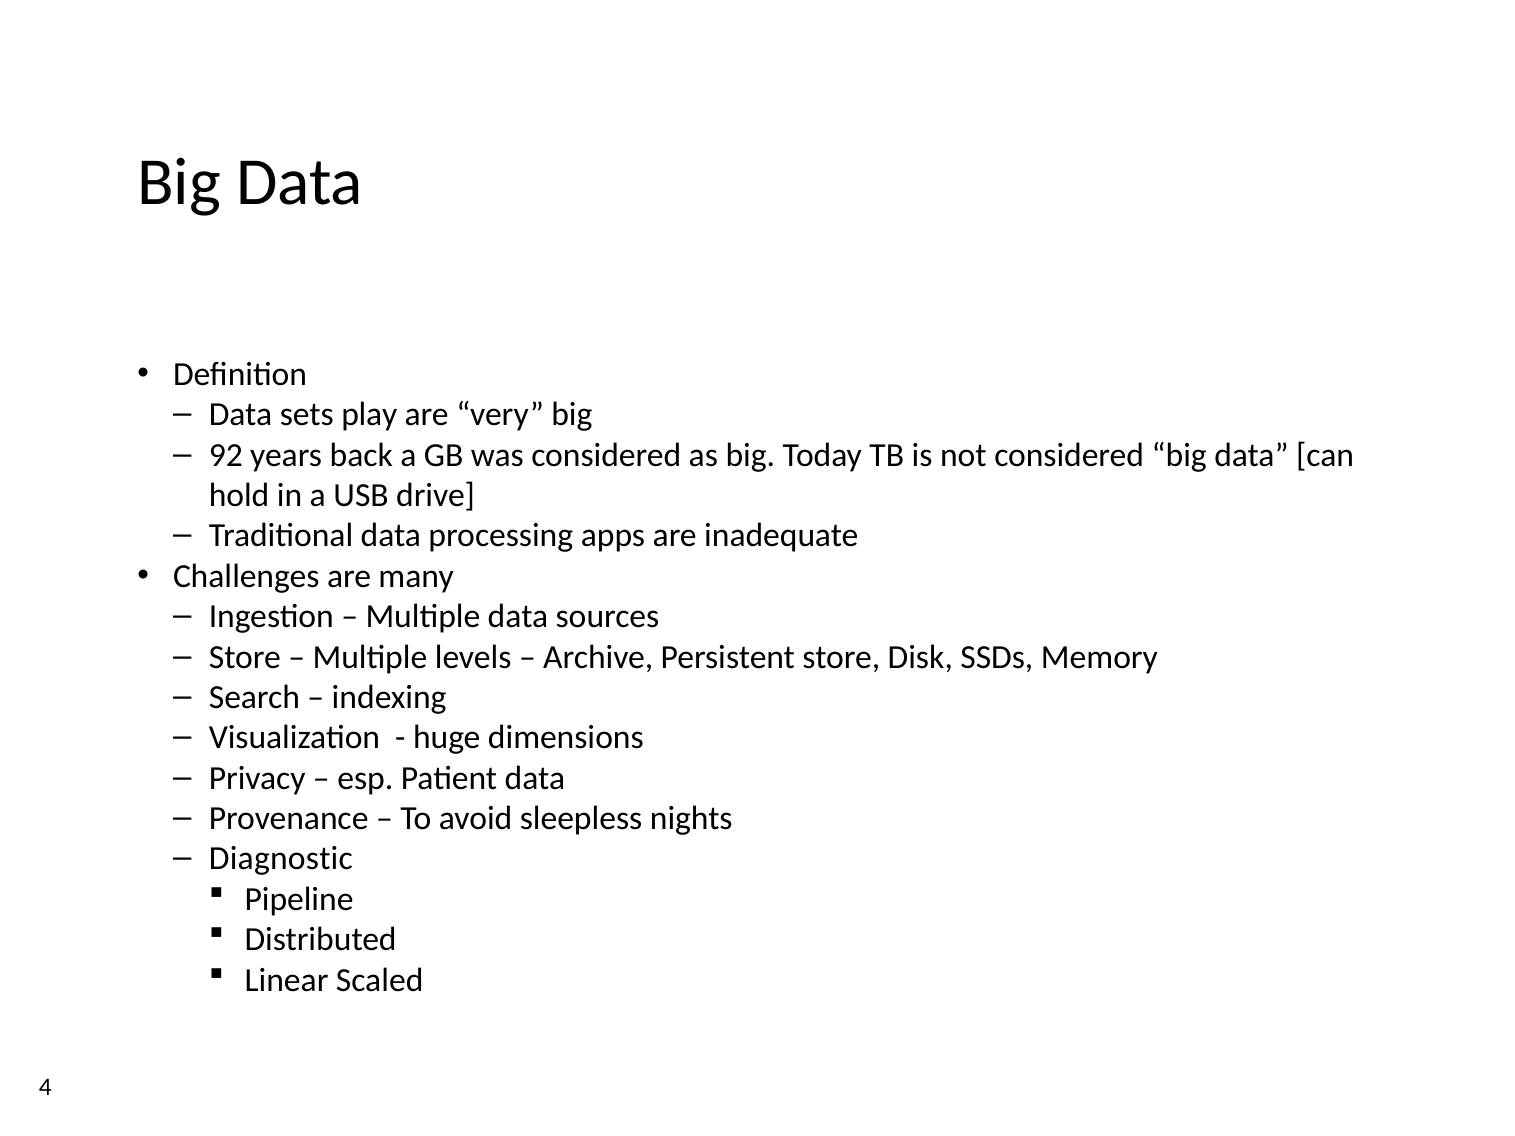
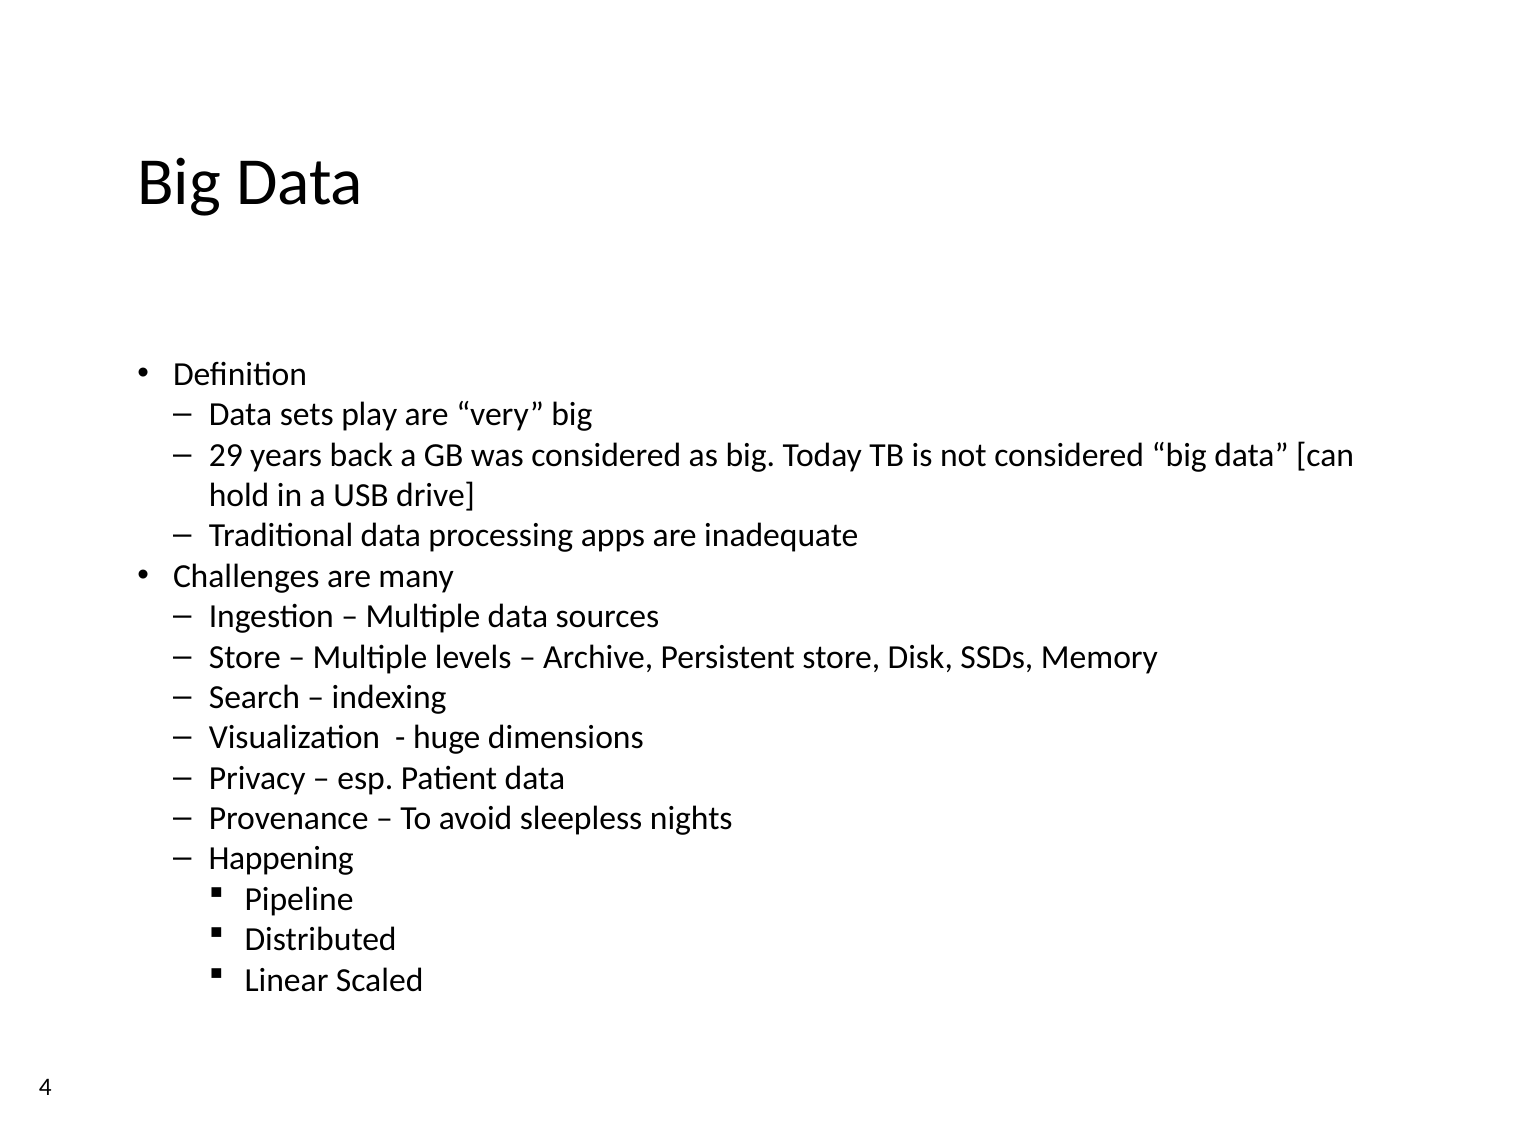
92: 92 -> 29 (226, 455)
Diagnostic: Diagnostic -> Happening (281, 859)
